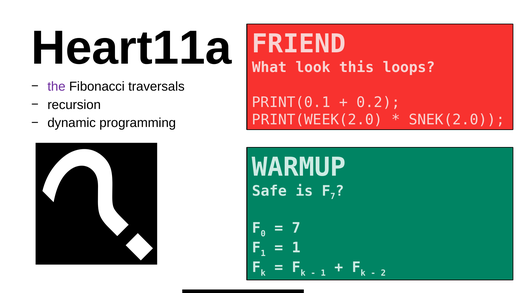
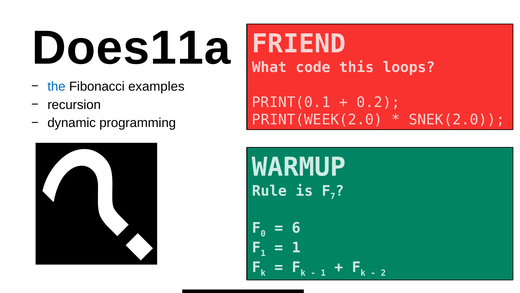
Heart11a: Heart11a -> Does11a (131, 48)
look: look -> code (313, 67)
the colour: purple -> blue (56, 86)
traversals: traversals -> examples (156, 86)
Safe: Safe -> Rule (269, 191)
7: 7 -> 6 (296, 228)
